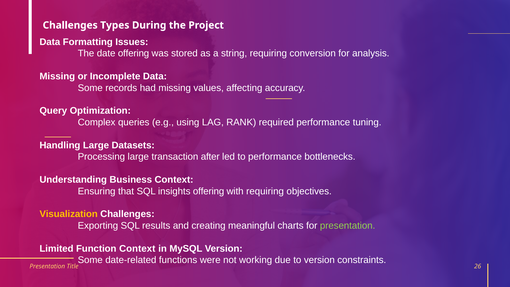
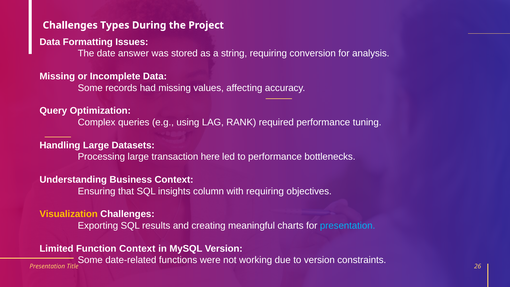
date offering: offering -> answer (133, 53)
after: after -> here (210, 157)
insights offering: offering -> column (209, 191)
presentation colour: light green -> light blue (348, 226)
